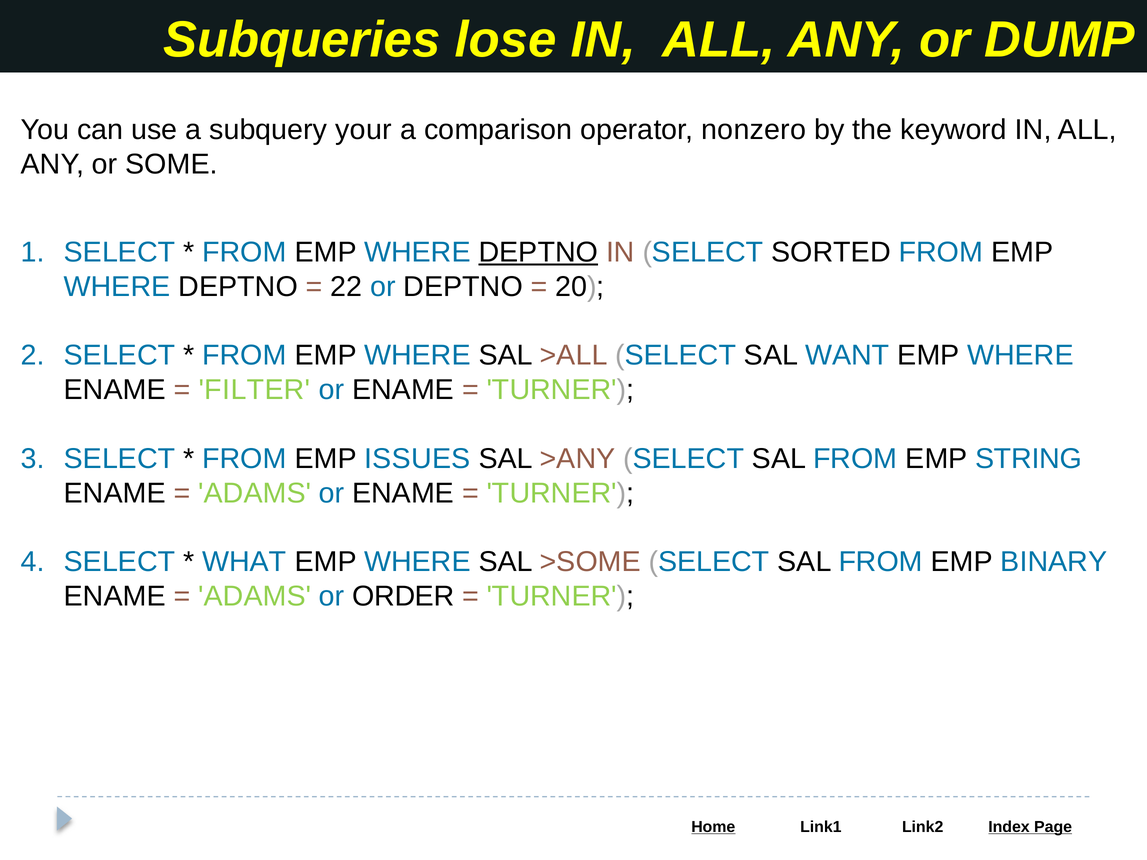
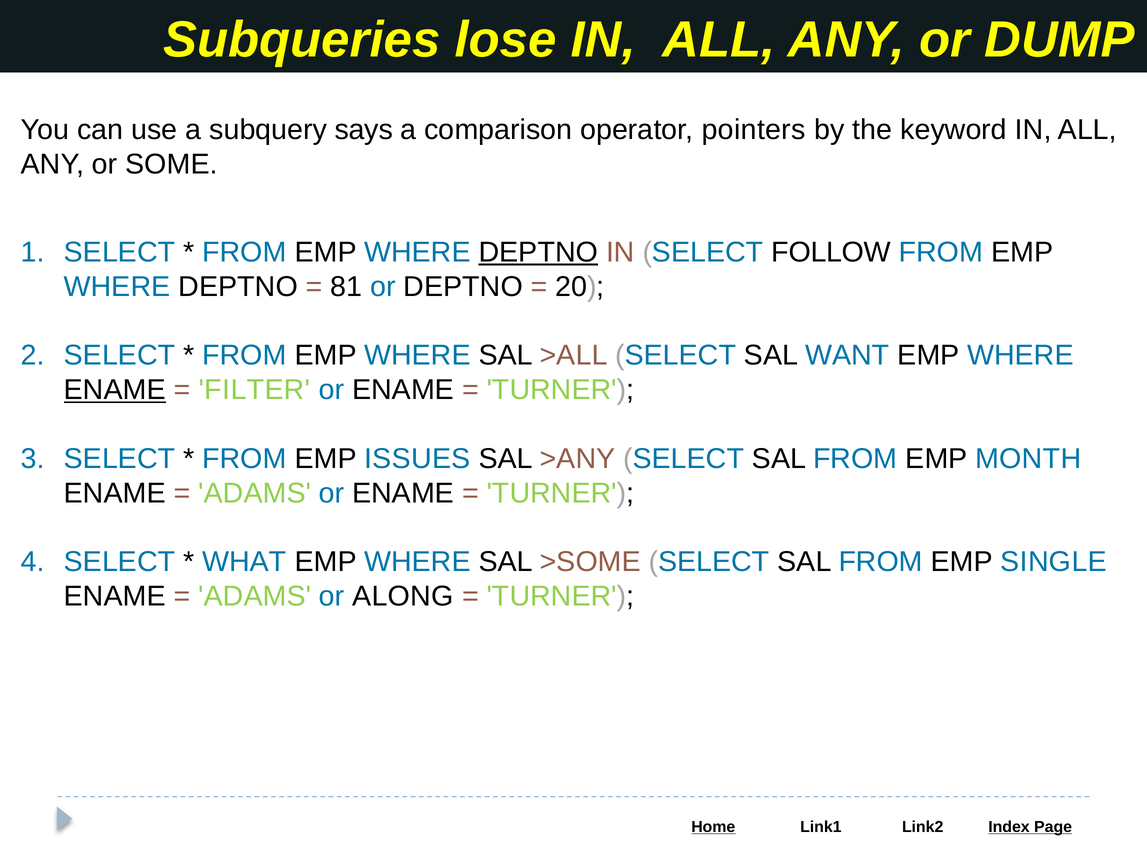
your: your -> says (364, 130)
nonzero: nonzero -> pointers (754, 130)
SORTED: SORTED -> FOLLOW (831, 252)
22: 22 -> 81 (346, 287)
ENAME underline: none -> present (115, 390)
STRING: STRING -> MONTH (1028, 459)
BINARY: BINARY -> SINGLE (1054, 562)
ORDER: ORDER -> ALONG (403, 596)
